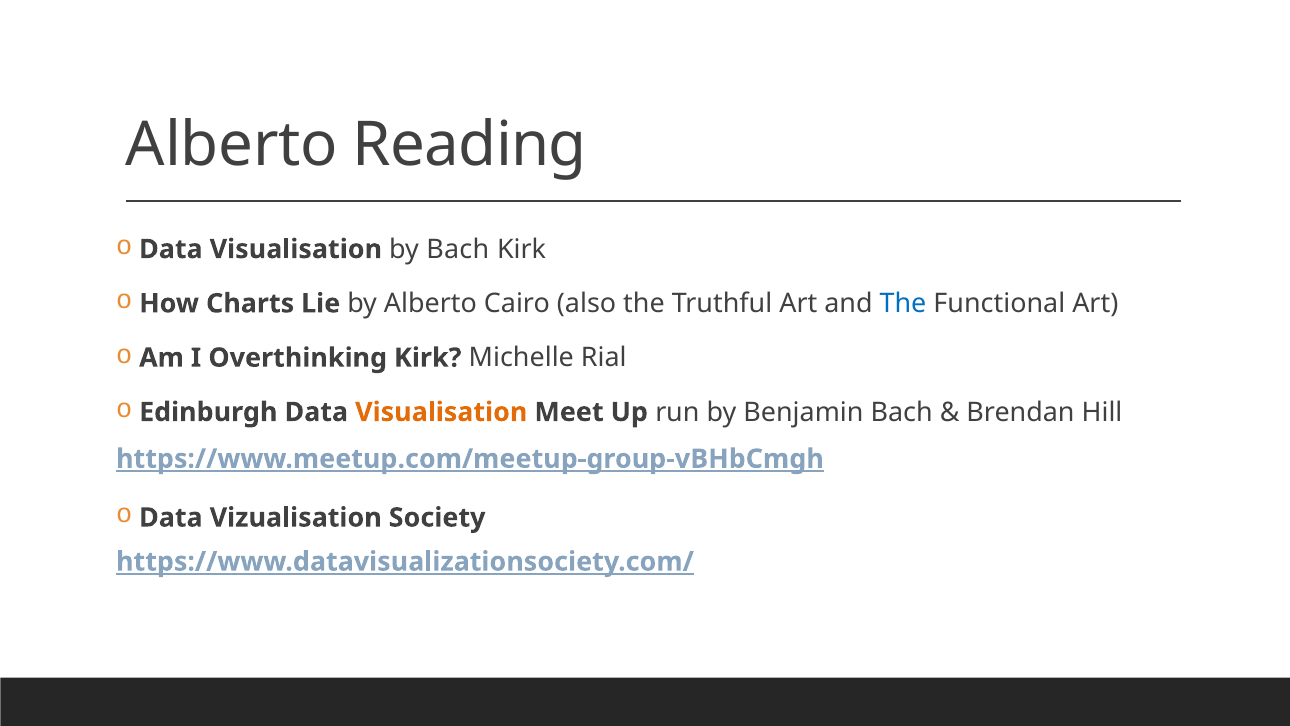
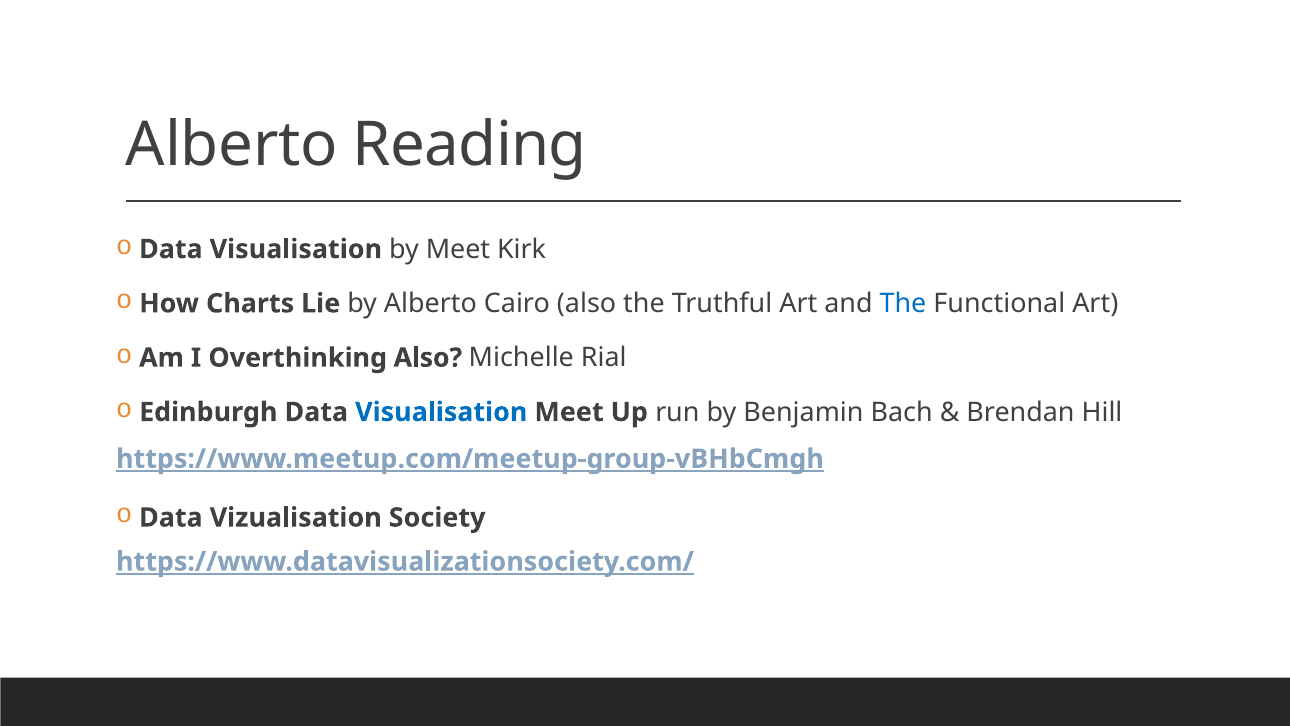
by Bach: Bach -> Meet (458, 249)
Overthinking Kirk: Kirk -> Also (428, 358)
Visualisation colour: orange -> blue (441, 412)
